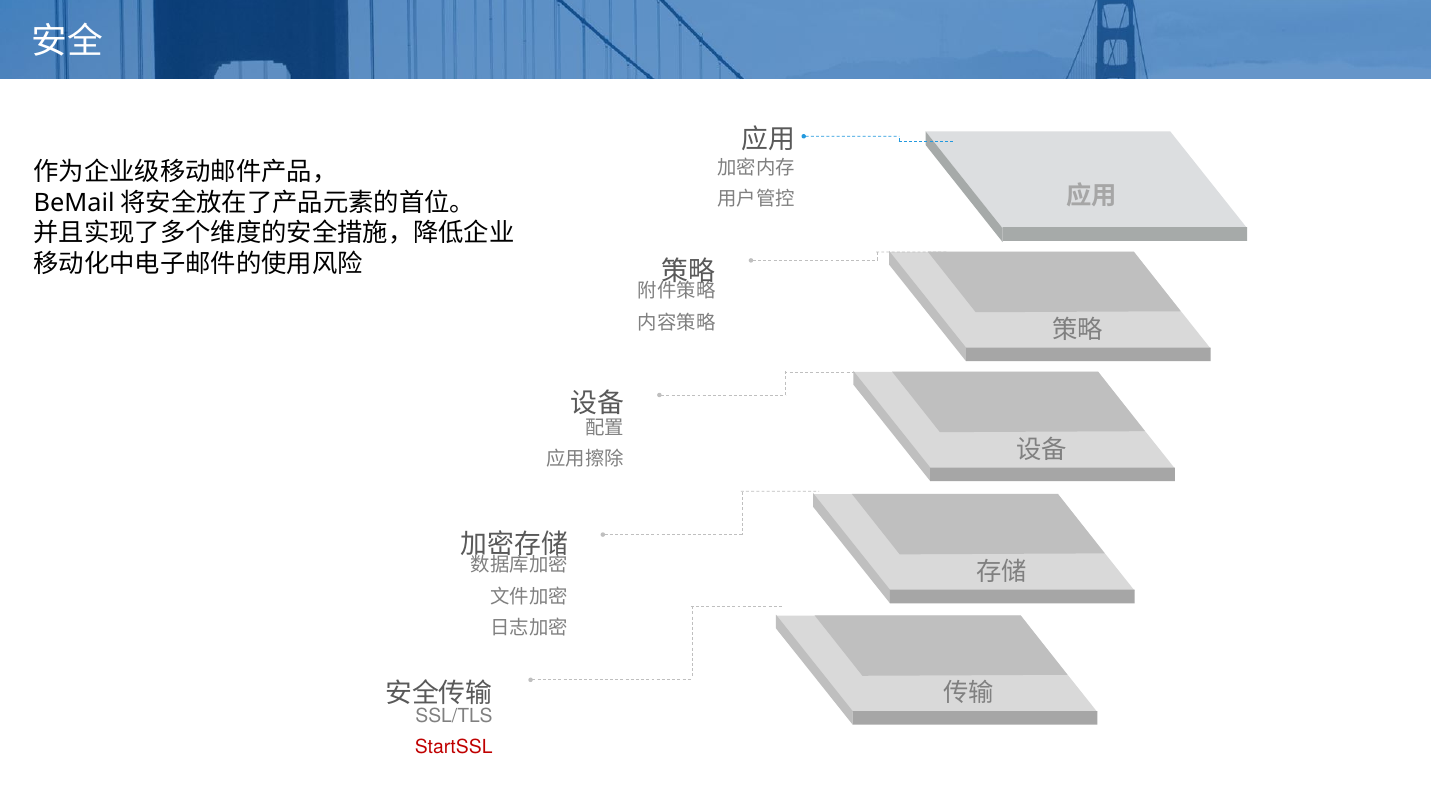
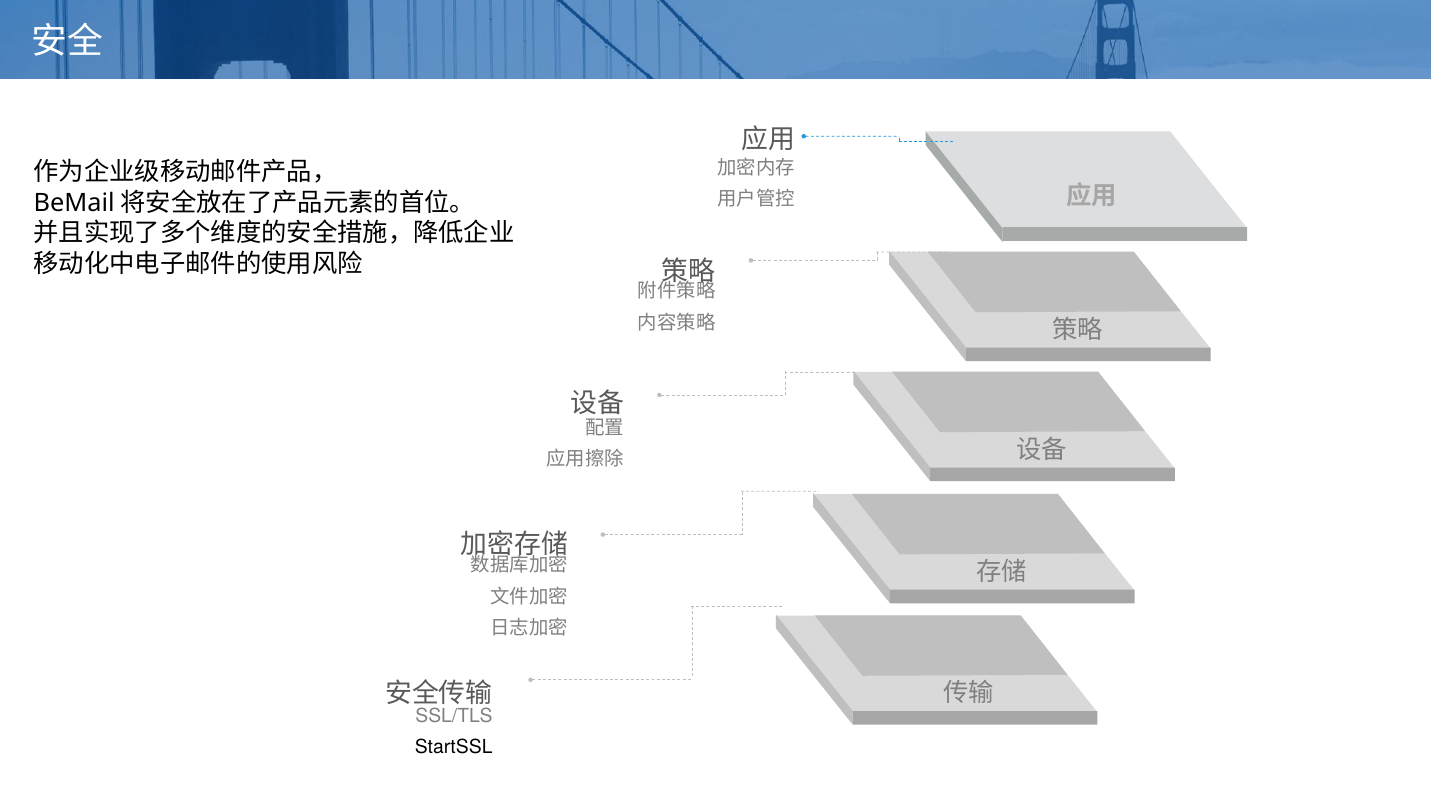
StartSSL colour: red -> black (454, 748)
